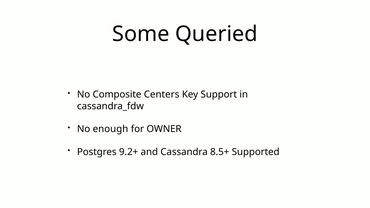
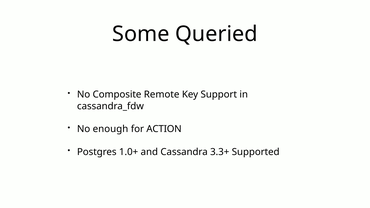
Centers: Centers -> Remote (162, 95)
OWNER: OWNER -> ACTION (164, 129)
9.2+: 9.2+ -> 1.0+ (129, 152)
8.5+: 8.5+ -> 3.3+ (220, 152)
